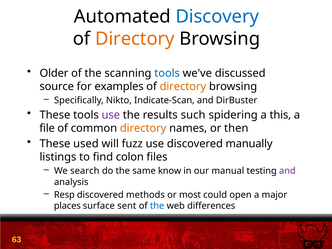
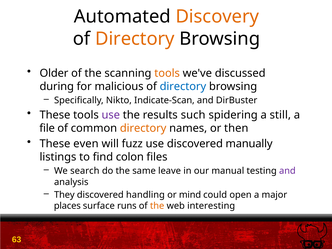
Discovery colour: blue -> orange (217, 17)
tools colour: blue -> orange (167, 73)
source: source -> during (57, 87)
examples: examples -> malicious (119, 87)
directory colour: orange -> blue (183, 87)
this: this -> still (280, 115)
used: used -> even (86, 144)
know: know -> leave (170, 171)
Resp: Resp -> They (64, 195)
methods: methods -> handling (145, 195)
most: most -> mind (190, 195)
sent: sent -> runs (127, 206)
the colour: blue -> orange (157, 206)
differences: differences -> interesting (211, 206)
